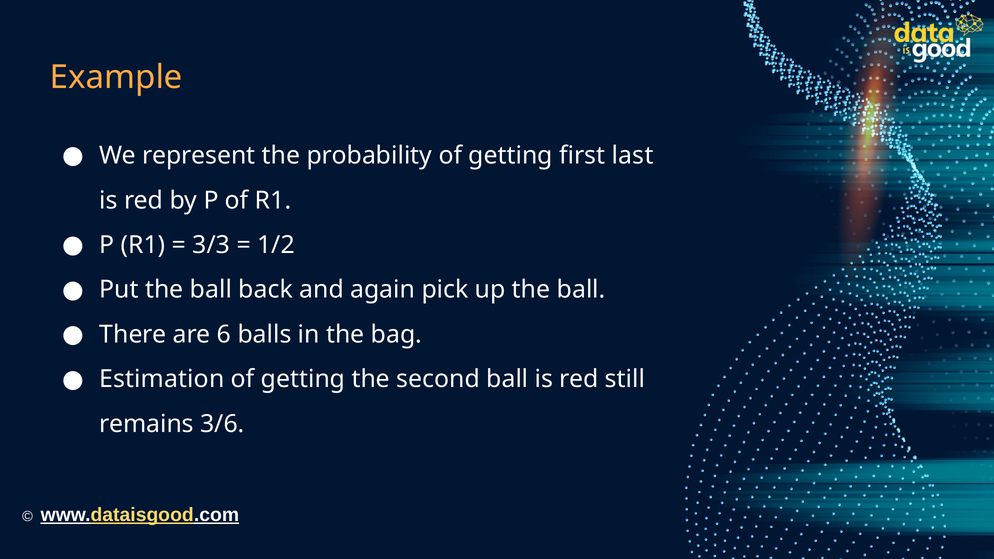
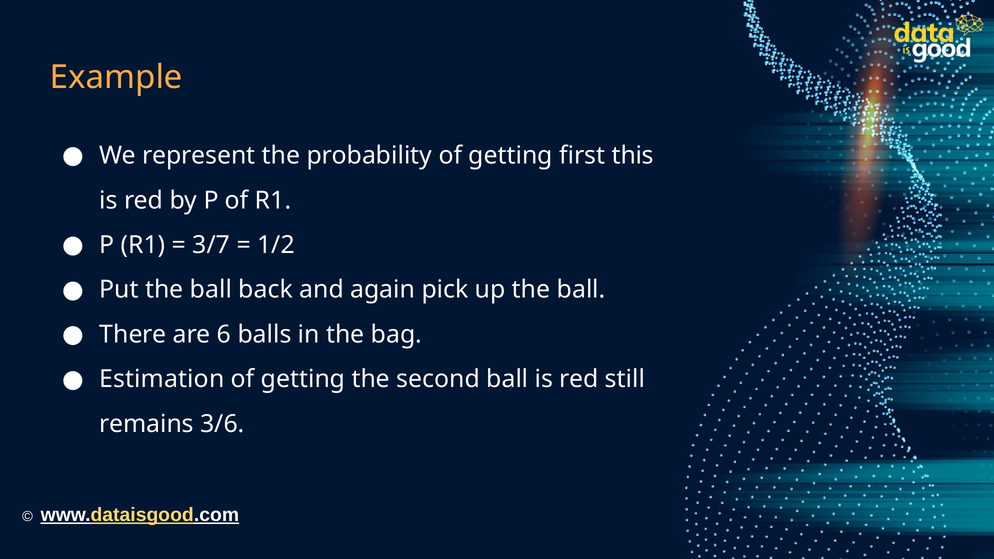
last: last -> this (633, 156)
3/3: 3/3 -> 3/7 (211, 245)
